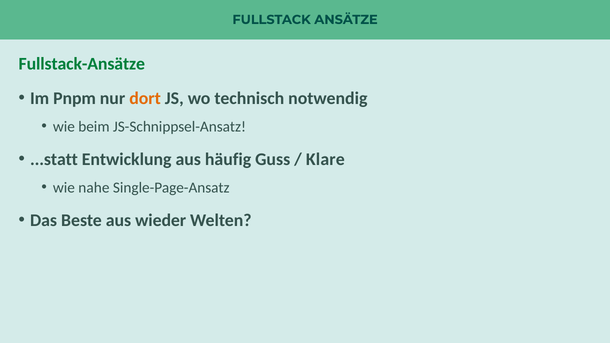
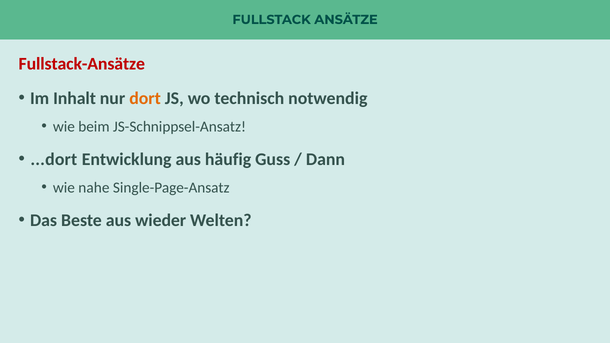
Fullstack-Ansätze colour: green -> red (82, 64)
Pnpm: Pnpm -> Inhalt (75, 98)
...statt: ...statt -> ...dort (54, 159)
Klare: Klare -> Dann (325, 159)
